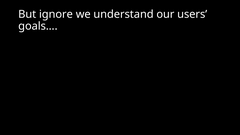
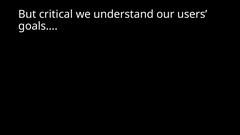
ignore: ignore -> critical (56, 14)
